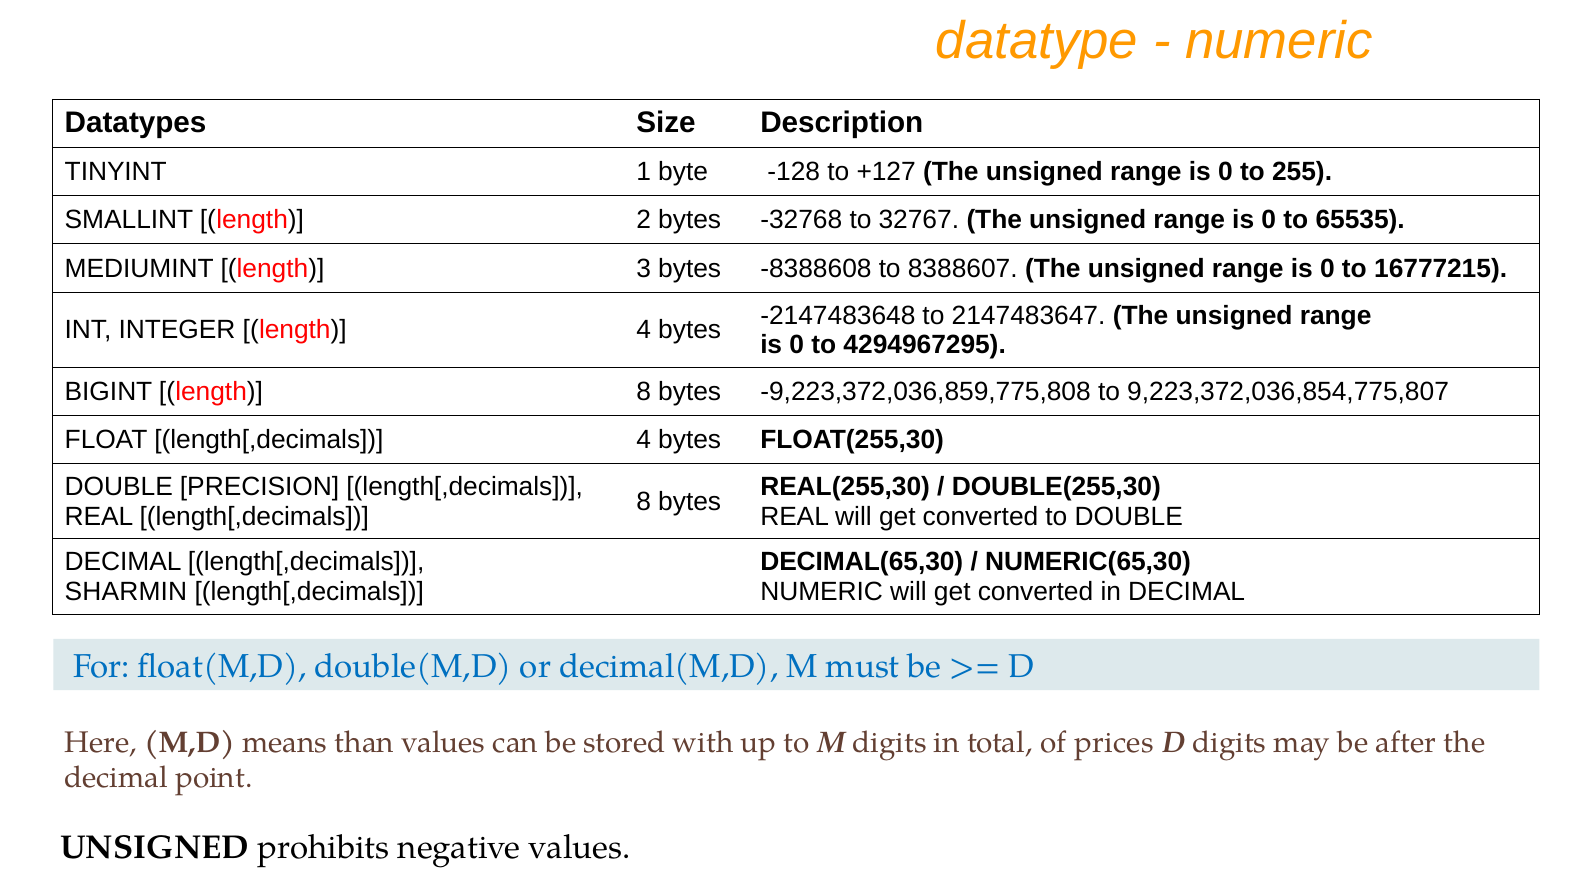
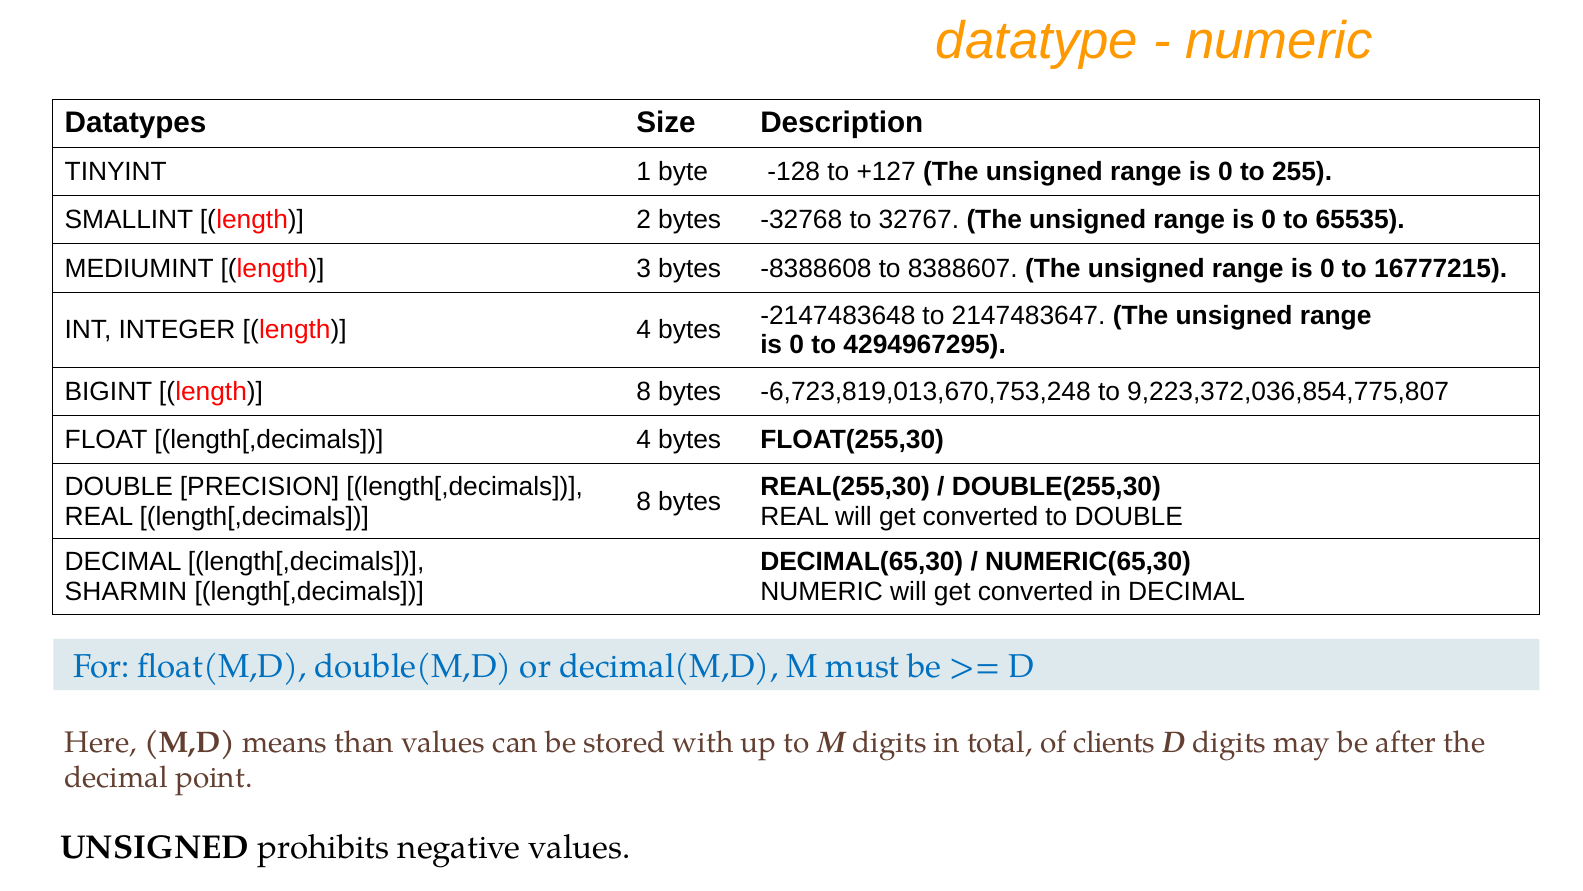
-9,223,372,036,859,775,808: -9,223,372,036,859,775,808 -> -6,723,819,013,670,753,248 (926, 392)
prices: prices -> clients (1114, 742)
